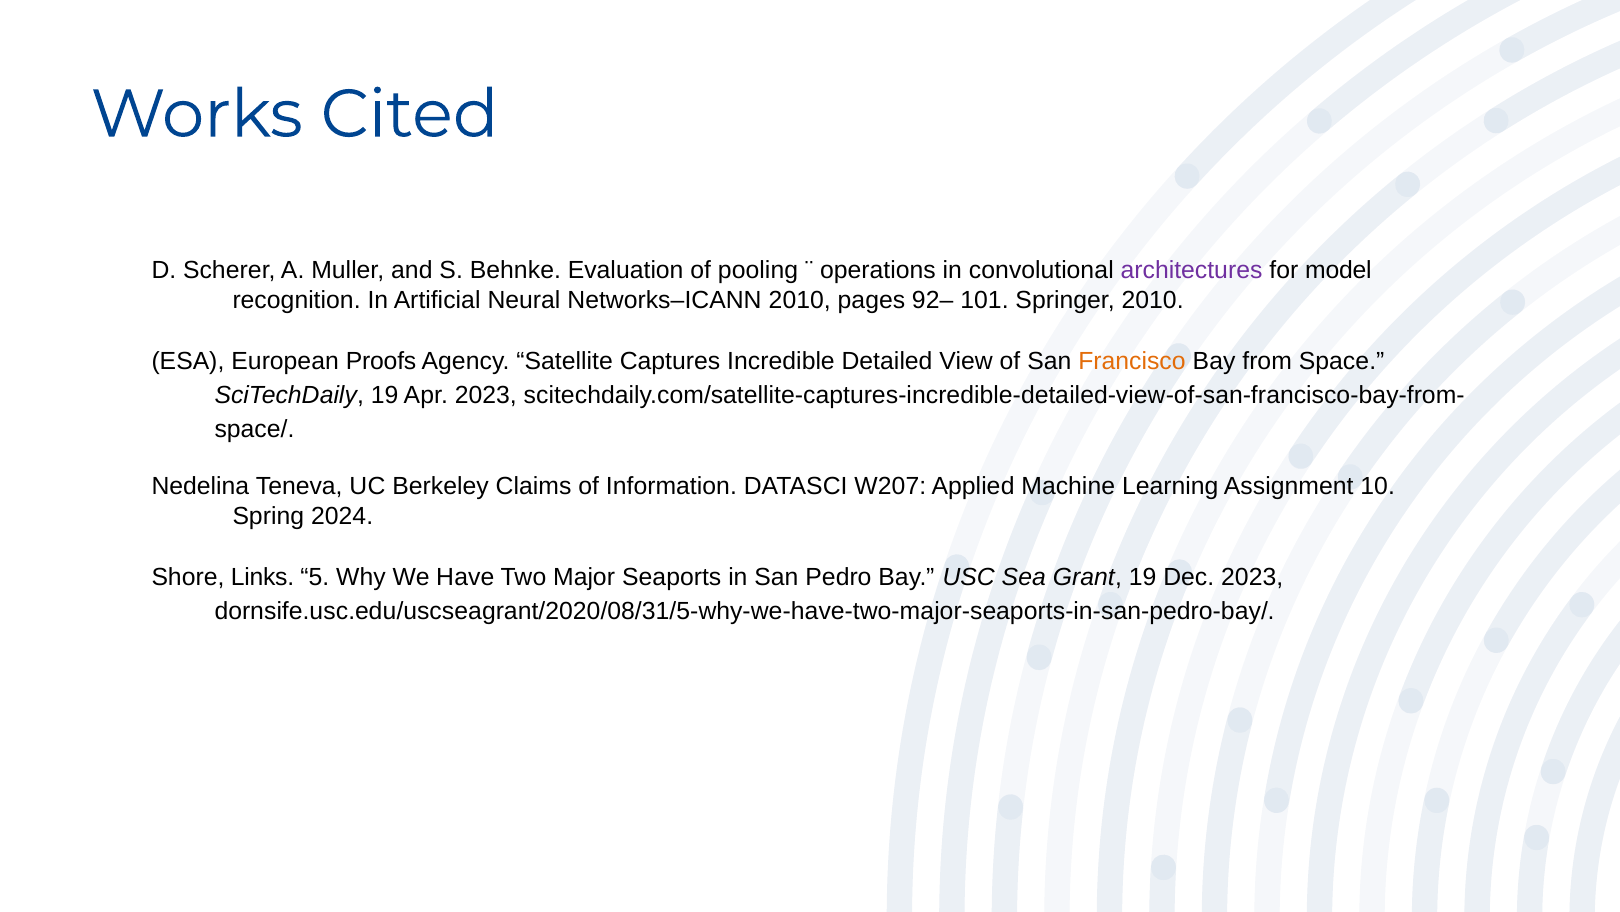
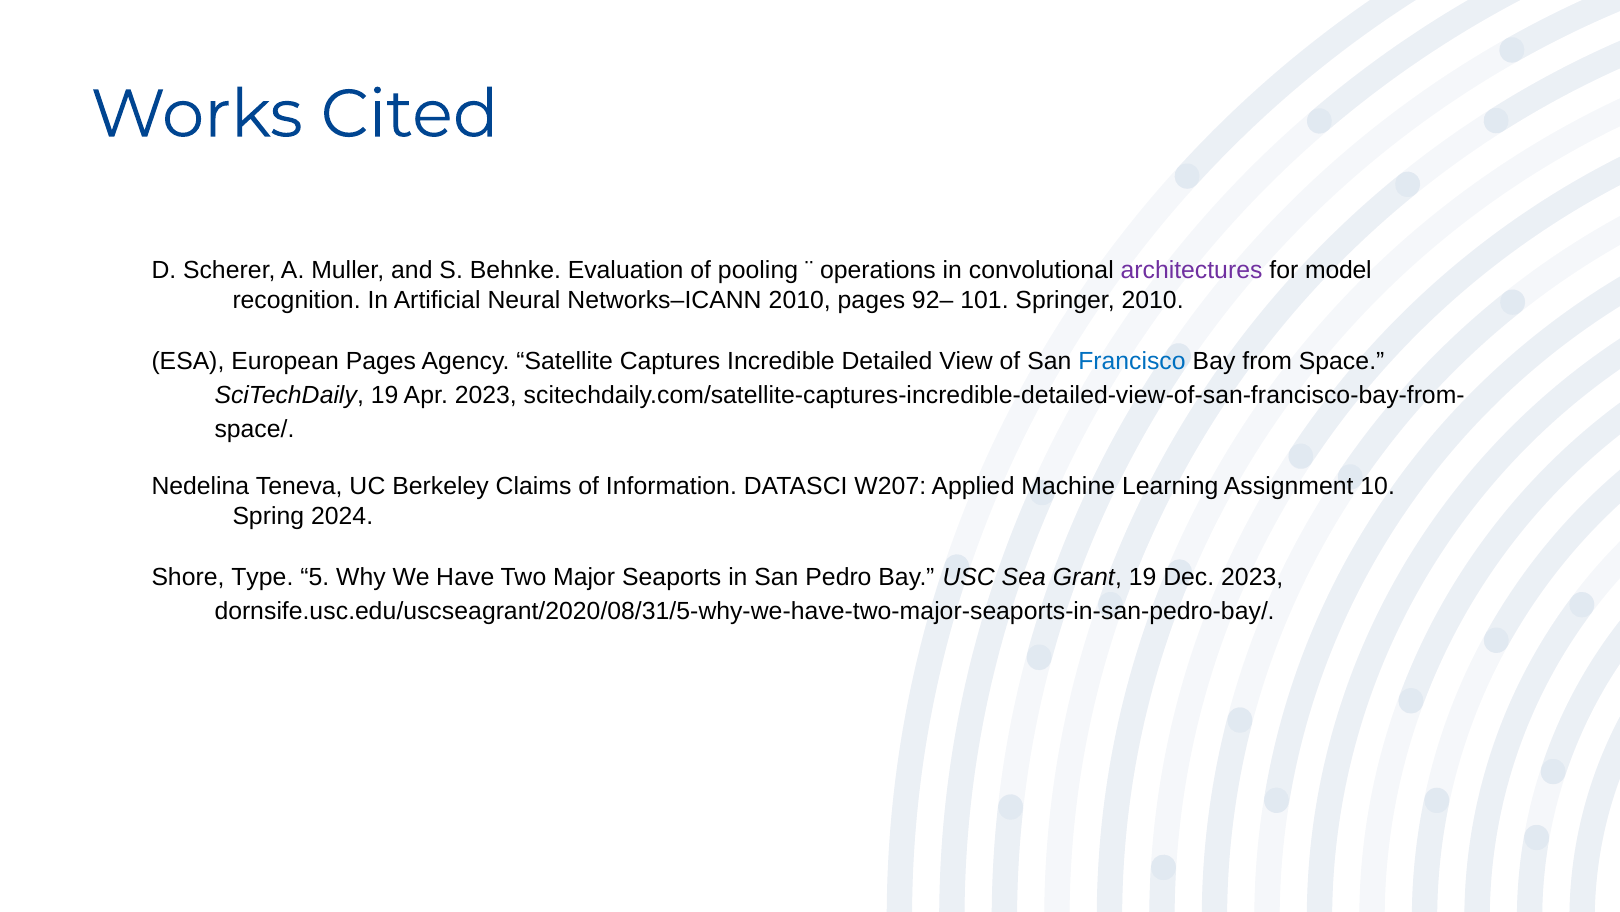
European Proofs: Proofs -> Pages (381, 361)
Francisco colour: orange -> blue (1132, 361)
Links: Links -> Type (262, 577)
